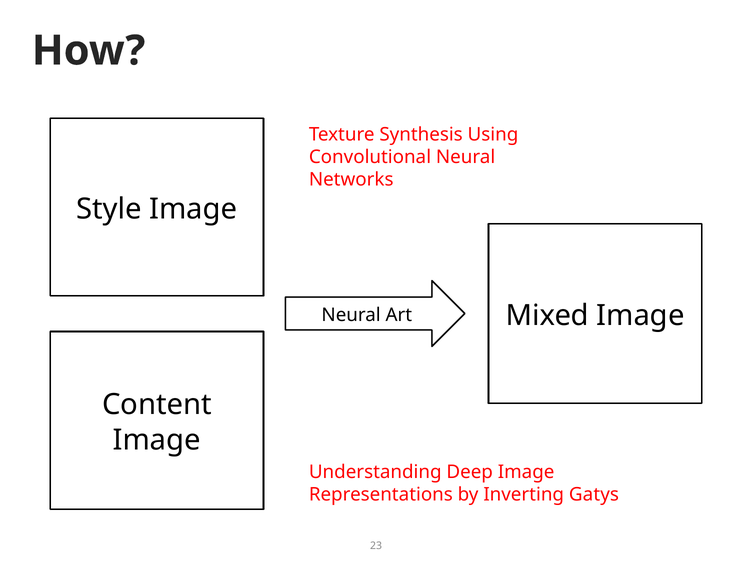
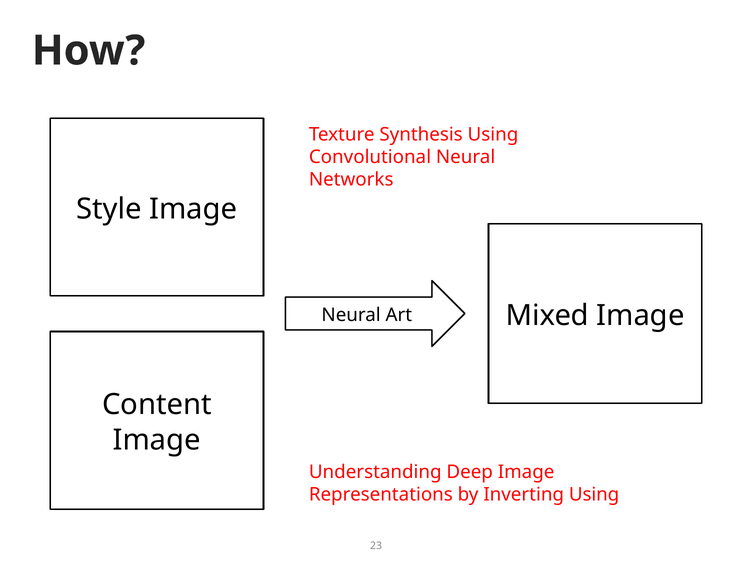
Inverting Gatys: Gatys -> Using (594, 495)
